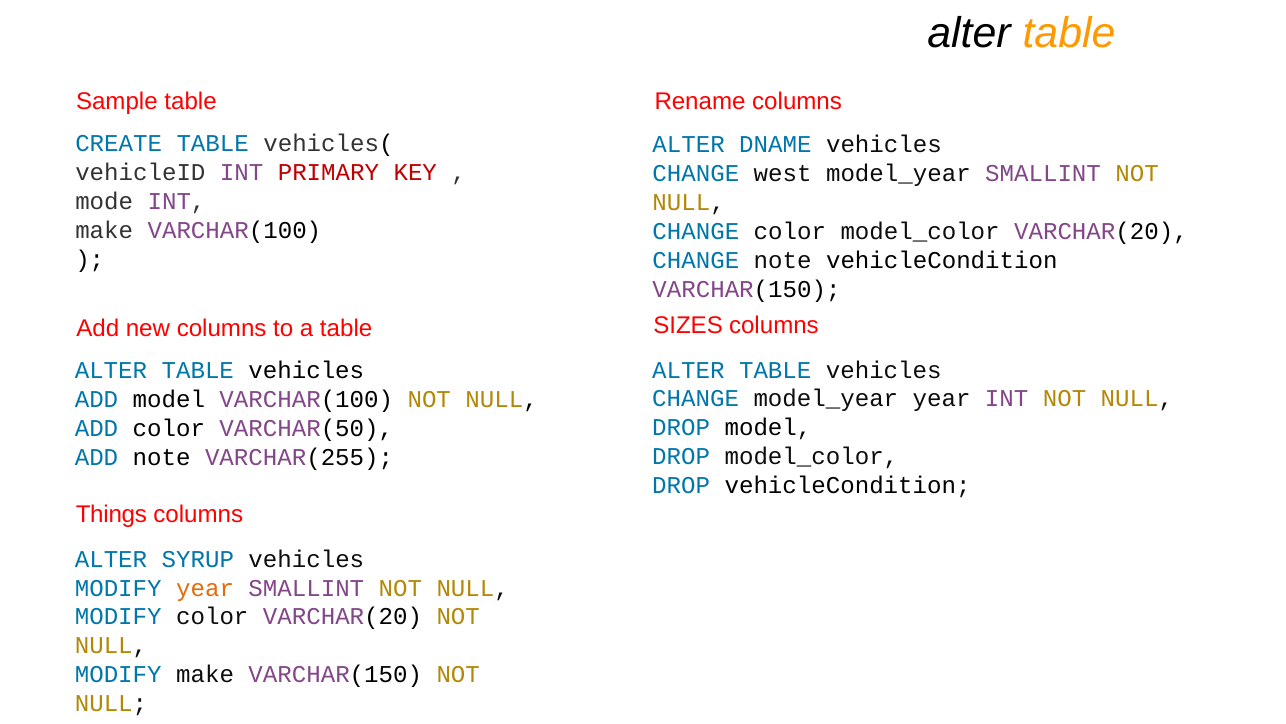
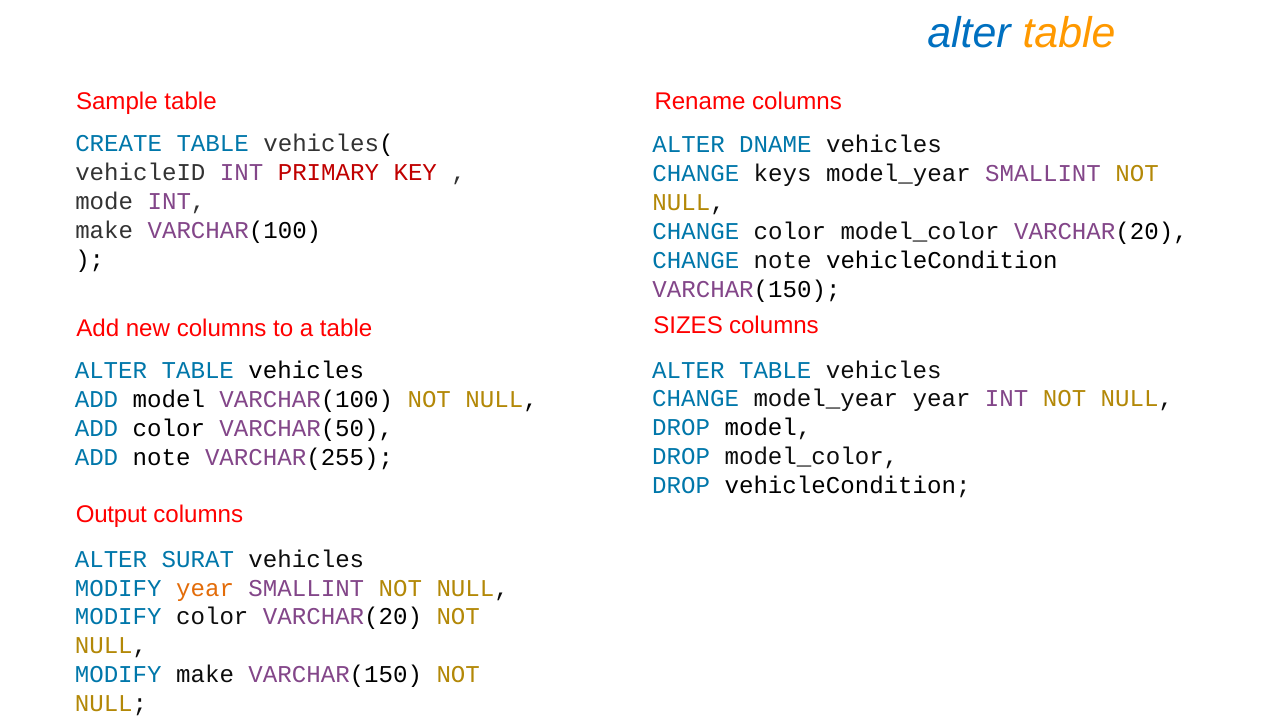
alter colour: black -> blue (969, 33)
west: west -> keys (783, 174)
Things: Things -> Output (111, 514)
SYRUP: SYRUP -> SURAT (198, 559)
